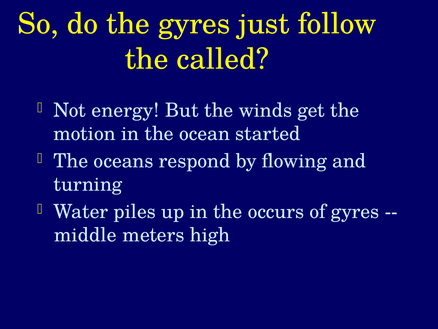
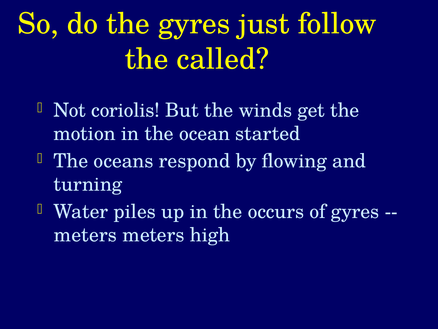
energy: energy -> coriolis (126, 110)
middle: middle -> meters (85, 235)
